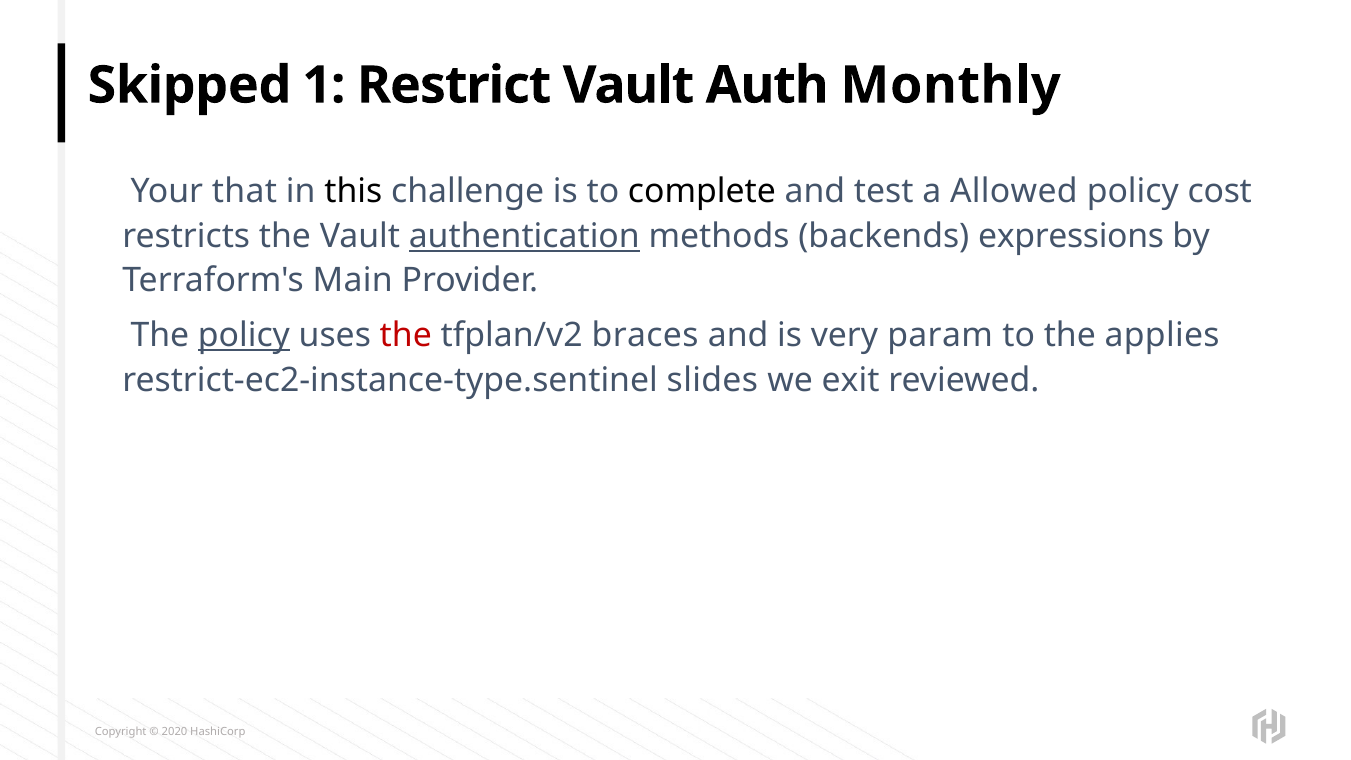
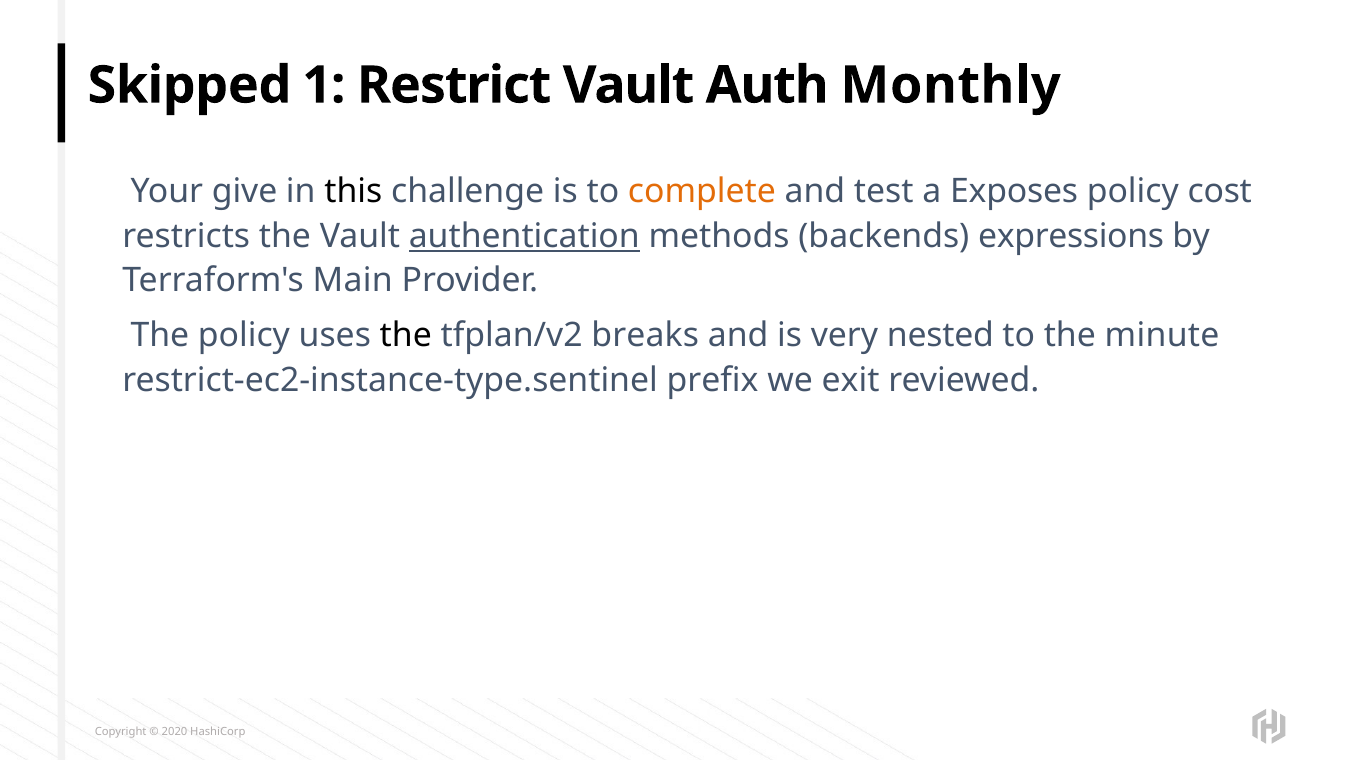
that: that -> give (245, 191)
complete colour: black -> orange (702, 191)
Allowed: Allowed -> Exposes (1014, 191)
policy underline: present -> none (244, 336)
the colour: red -> black (406, 336)
braces: braces -> breaks (645, 336)
param: param -> nested (940, 336)
applies: applies -> minute (1162, 336)
slides: slides -> prefix (713, 380)
